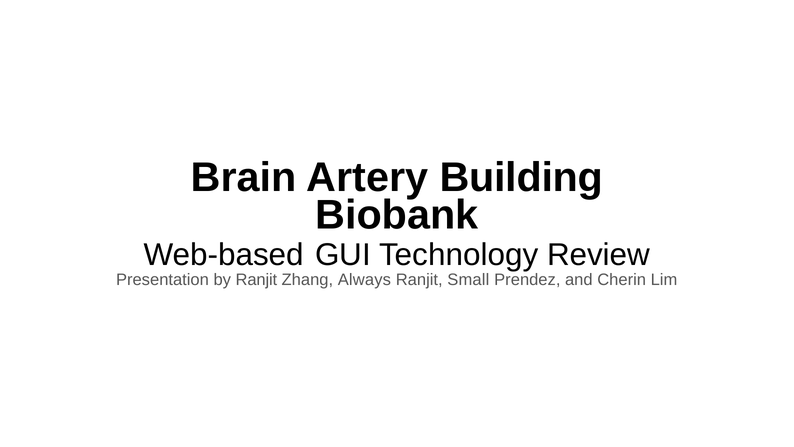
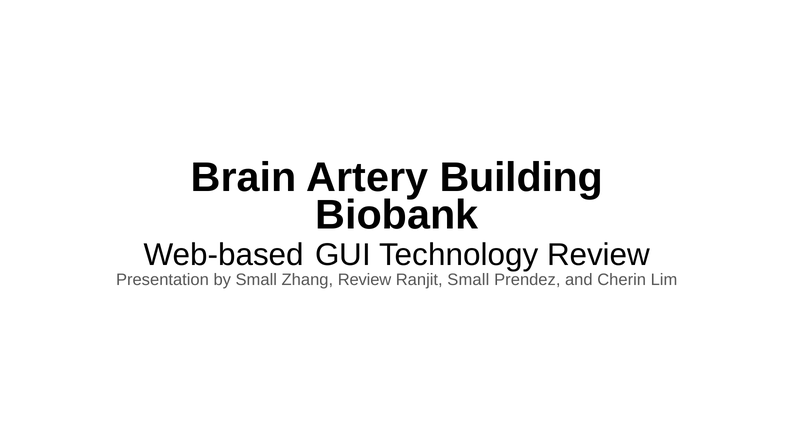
by Ranjit: Ranjit -> Small (256, 280)
Zhang Always: Always -> Review (365, 280)
